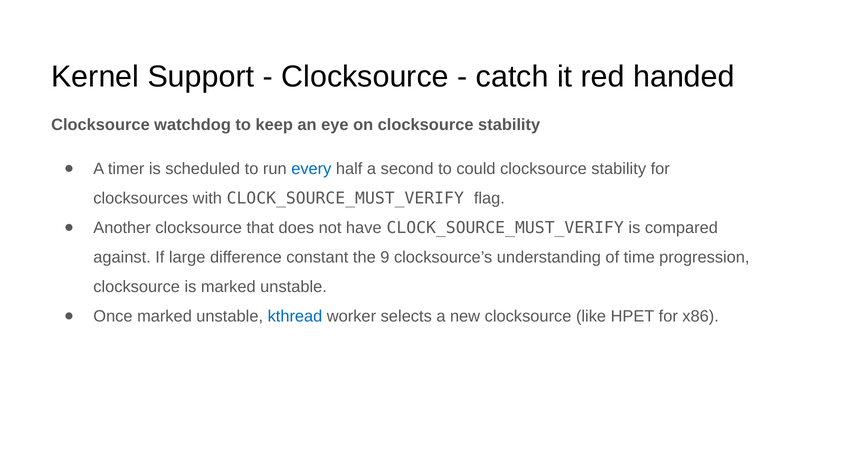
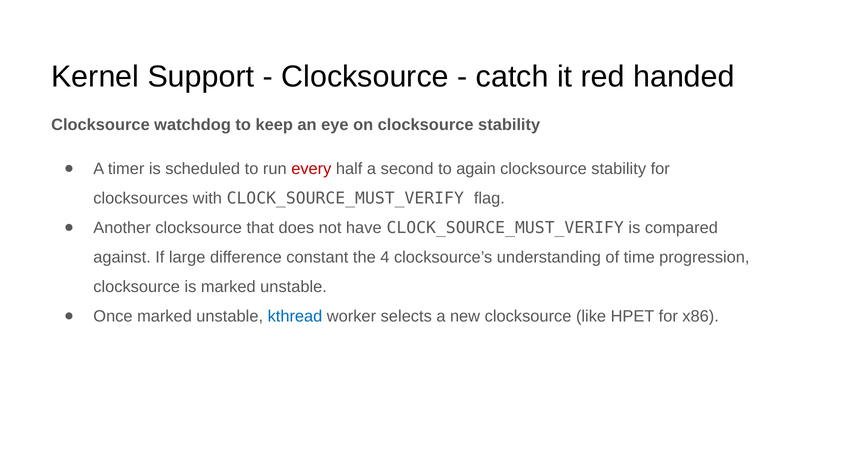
every colour: blue -> red (311, 169)
could: could -> again (476, 169)
9: 9 -> 4 (385, 257)
